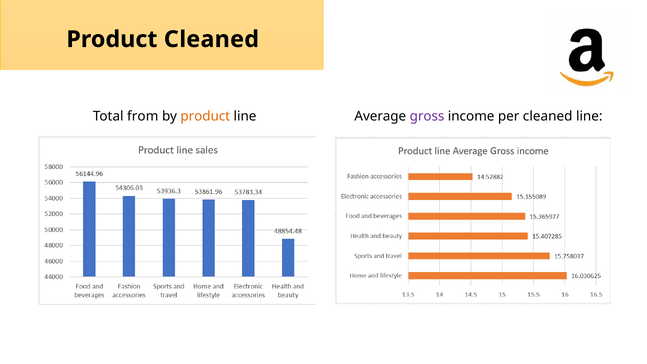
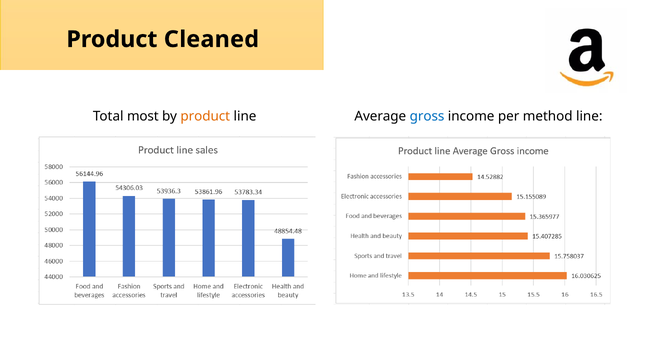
from: from -> most (143, 116)
gross colour: purple -> blue (427, 116)
per cleaned: cleaned -> method (548, 116)
